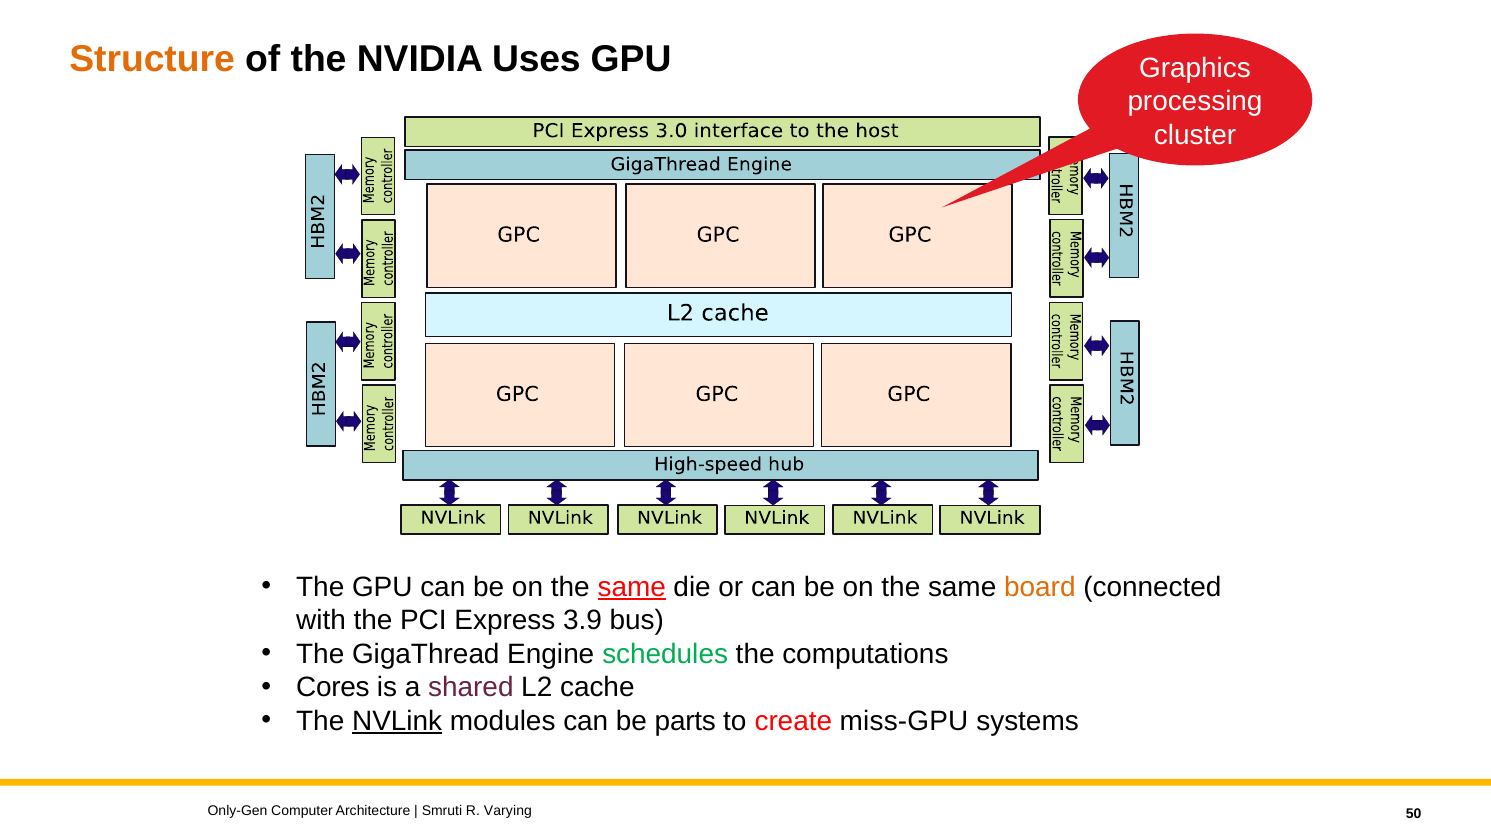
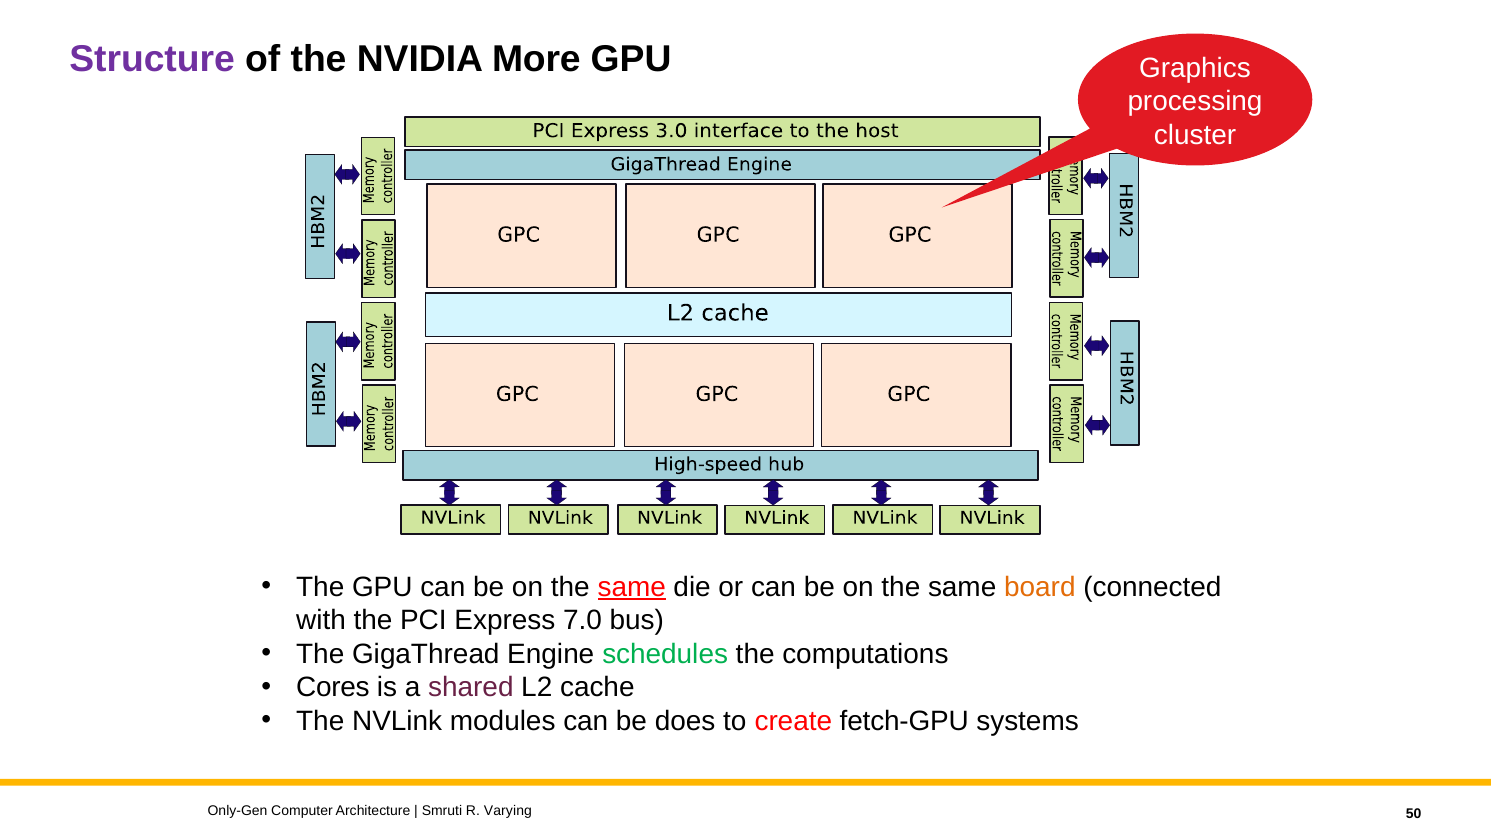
Structure colour: orange -> purple (152, 59)
Uses: Uses -> More (536, 59)
3.9: 3.9 -> 7.0 (582, 620)
NVLink underline: present -> none (397, 721)
parts: parts -> does (685, 721)
miss-GPU: miss-GPU -> fetch-GPU (904, 721)
